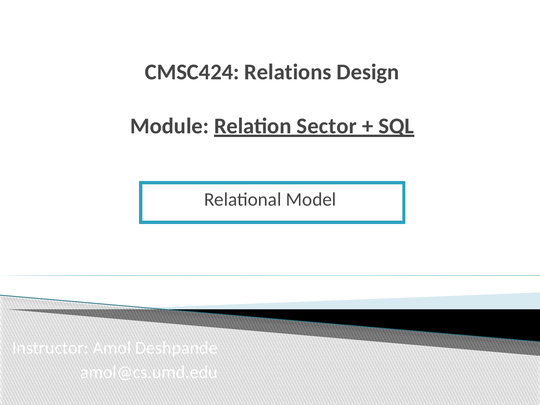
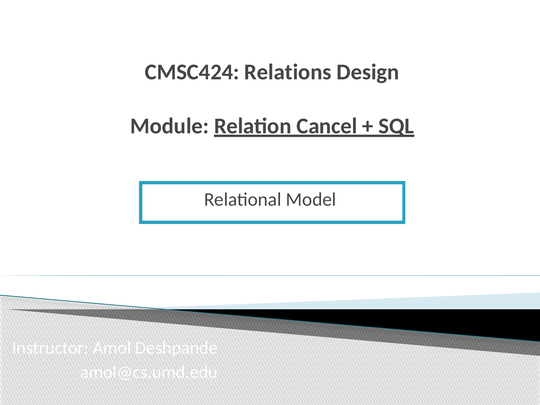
Sector: Sector -> Cancel (327, 126)
